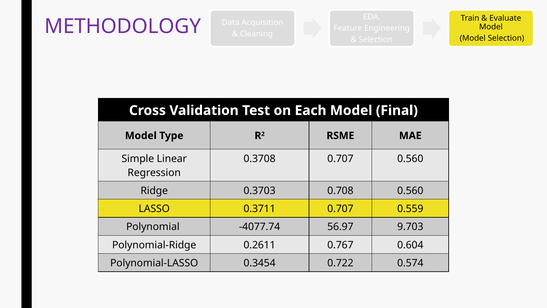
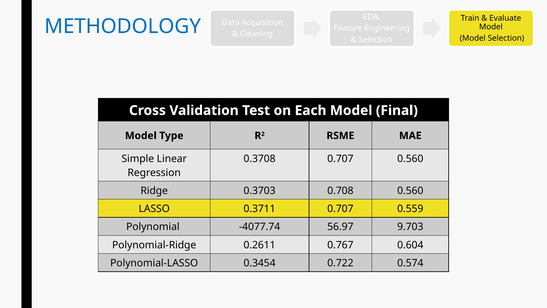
METHODOLOGY colour: purple -> blue (123, 26)
